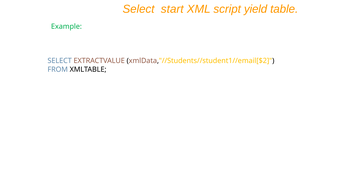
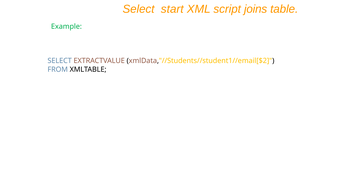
yield: yield -> joins (256, 9)
